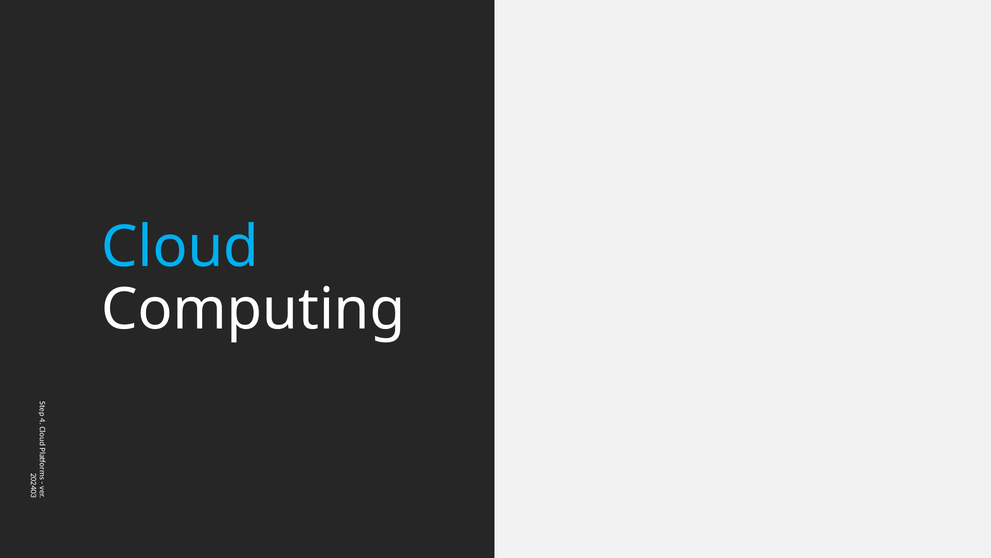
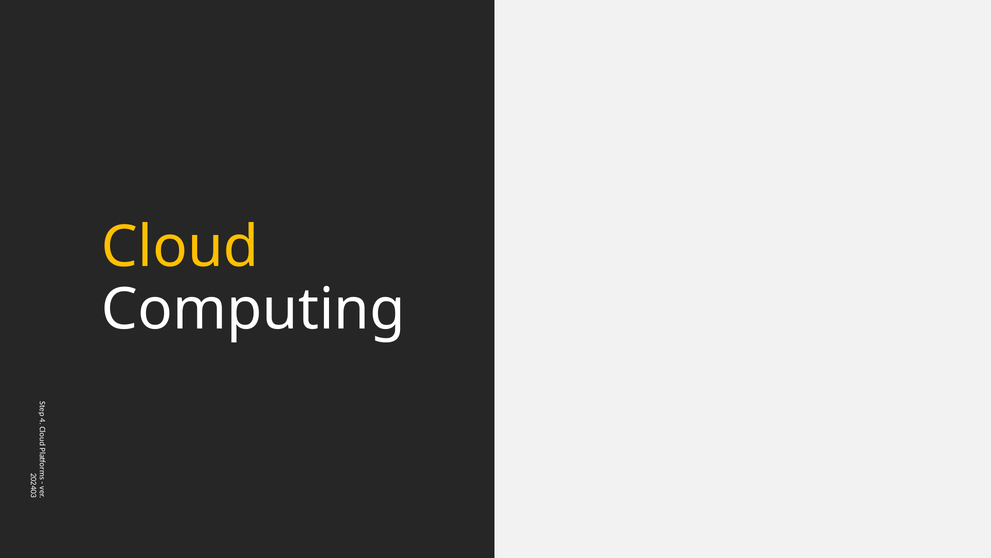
Cloud colour: light blue -> yellow (180, 247)
